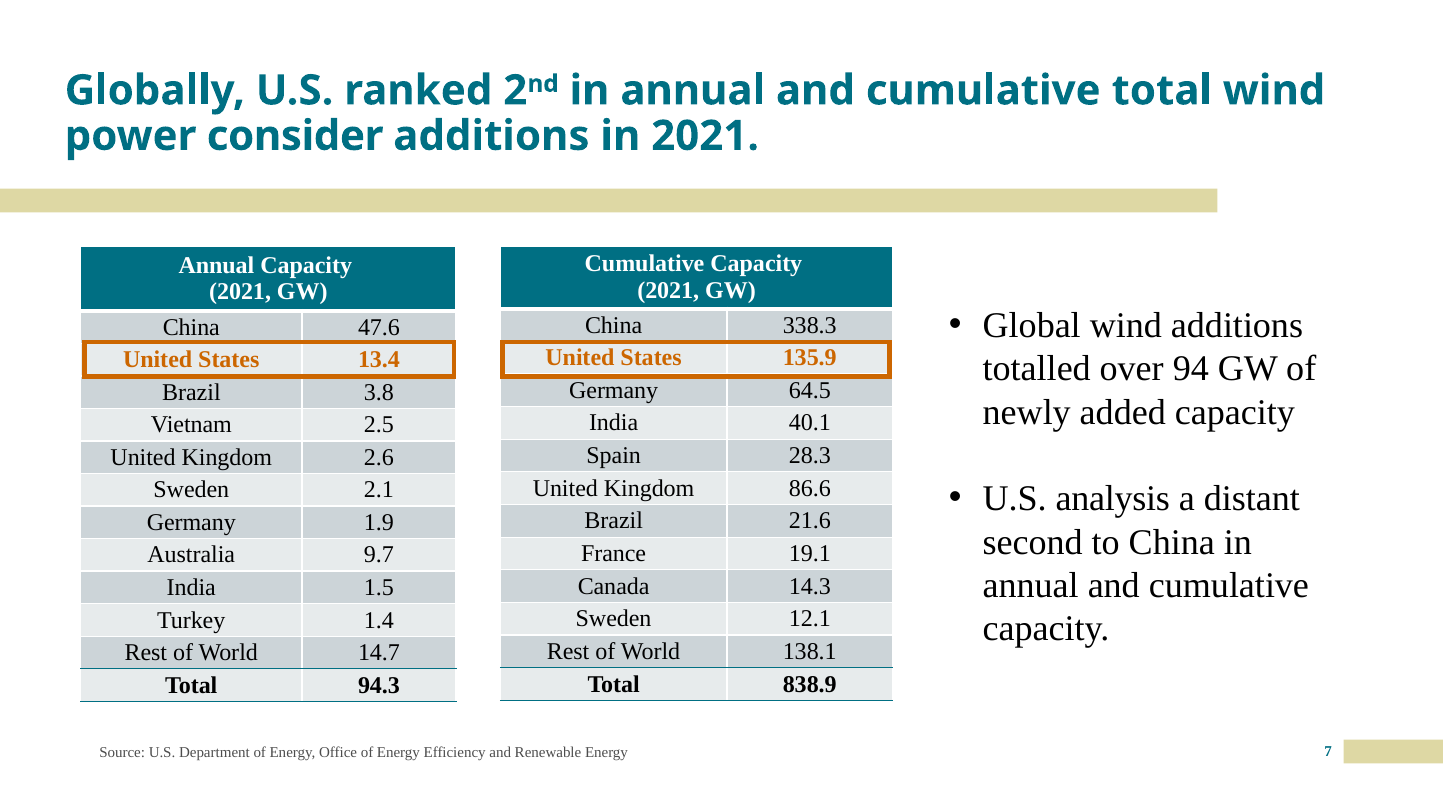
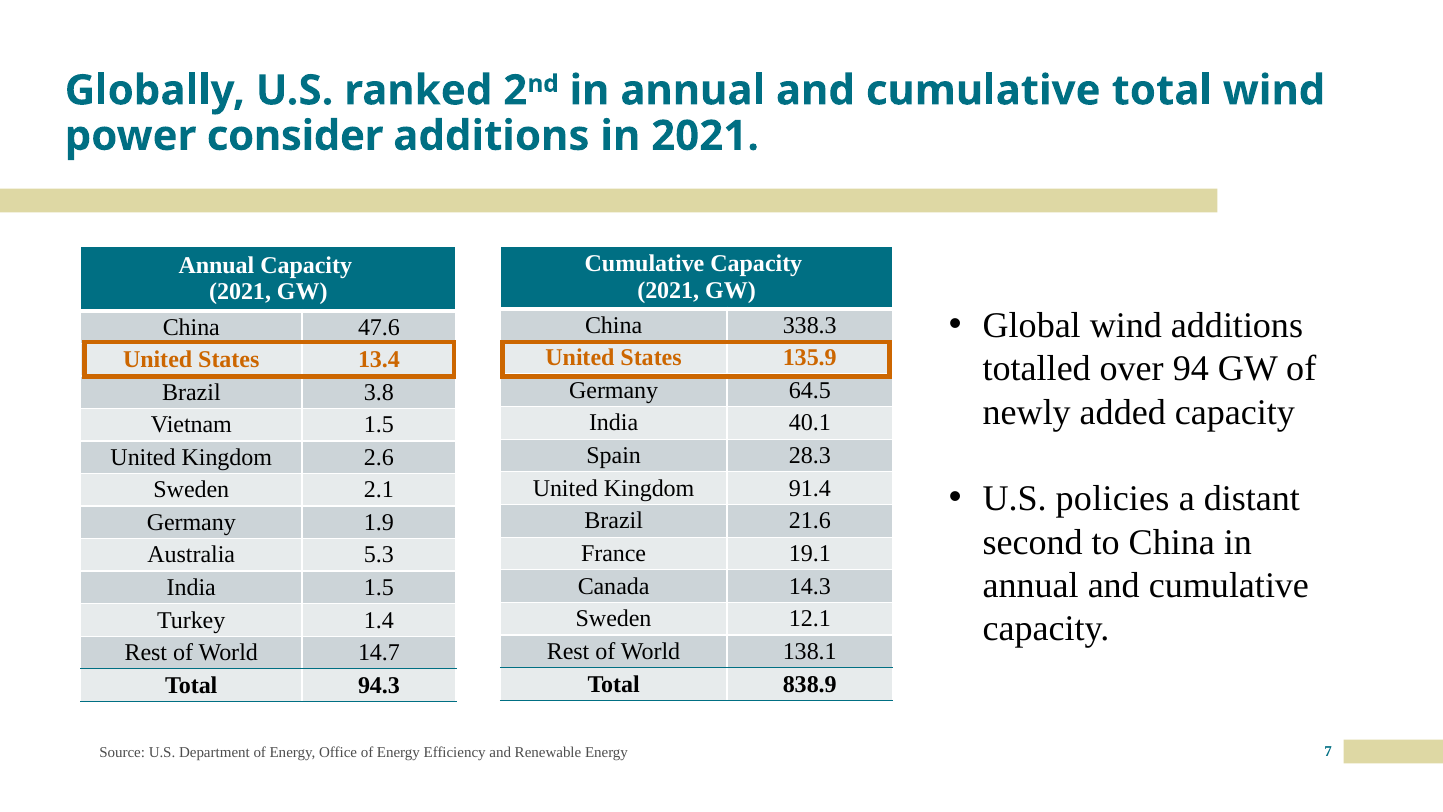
Vietnam 2.5: 2.5 -> 1.5 (379, 425)
86.6: 86.6 -> 91.4 (810, 488)
analysis: analysis -> policies (1113, 499)
9.7: 9.7 -> 5.3 (379, 555)
